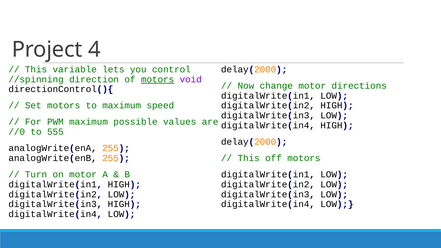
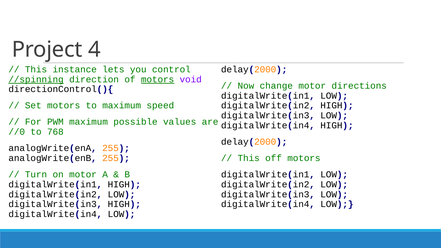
variable: variable -> instance (75, 69)
//spinning underline: none -> present (36, 79)
555: 555 -> 768 (55, 132)
